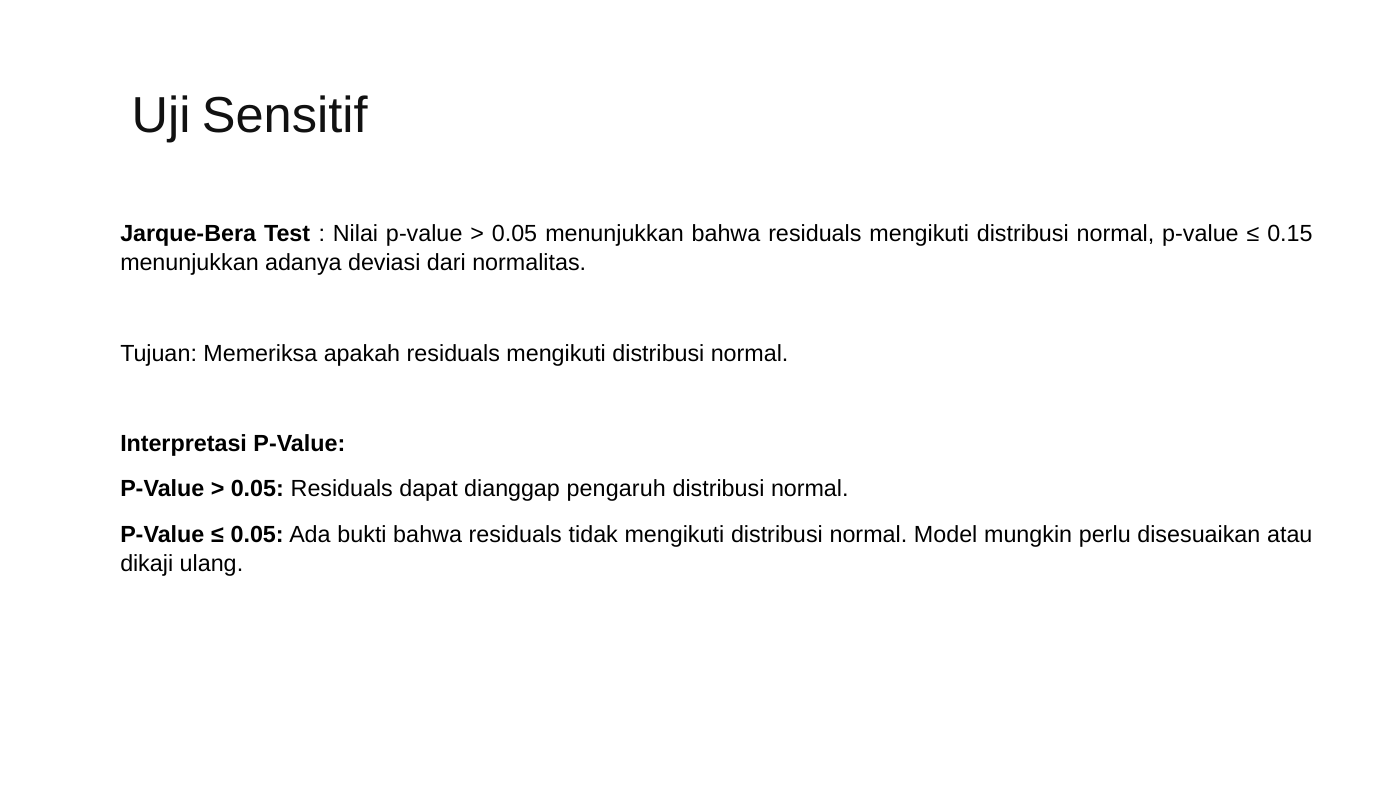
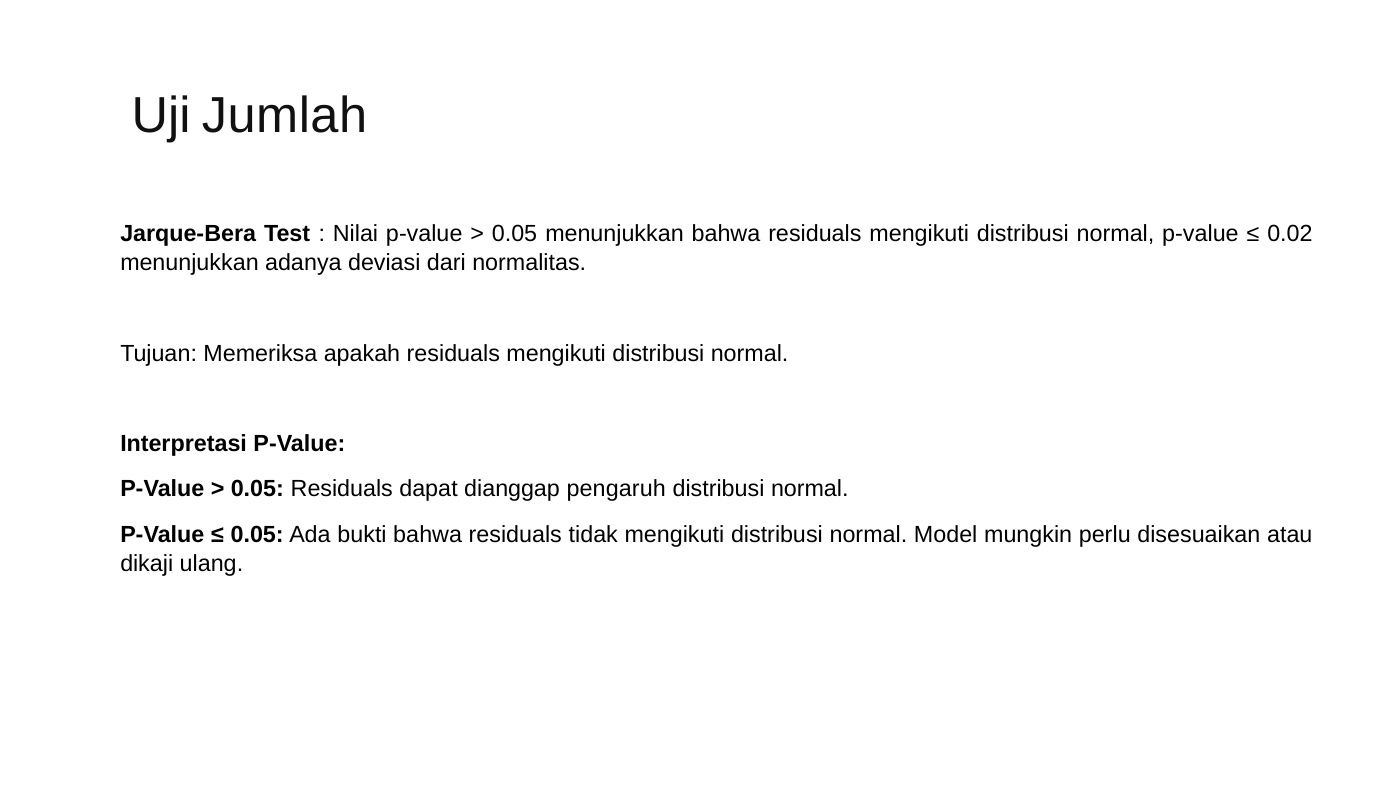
Sensitif: Sensitif -> Jumlah (284, 116)
0.15: 0.15 -> 0.02 (1290, 233)
